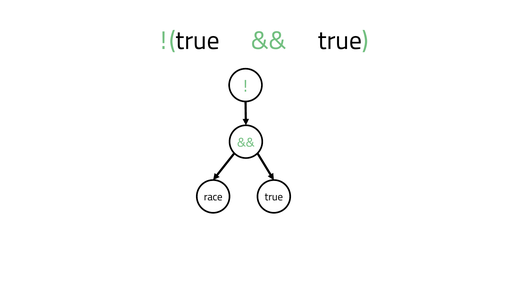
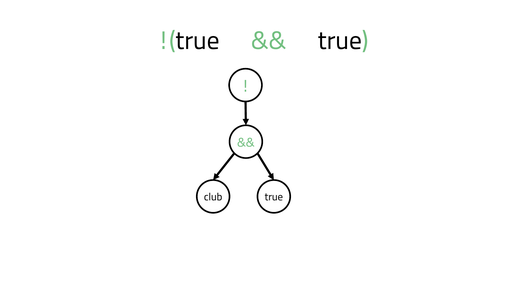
race: race -> club (213, 197)
